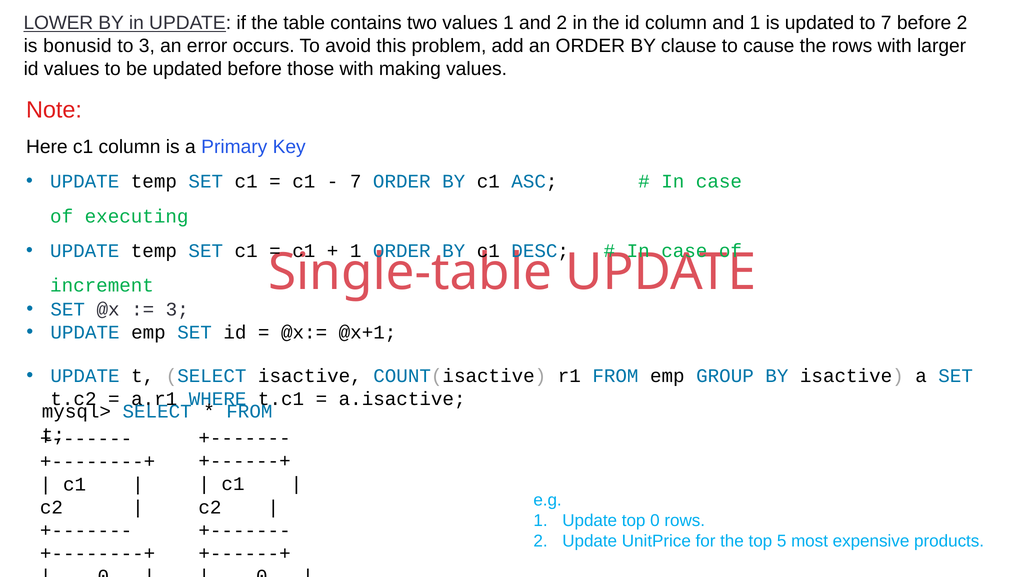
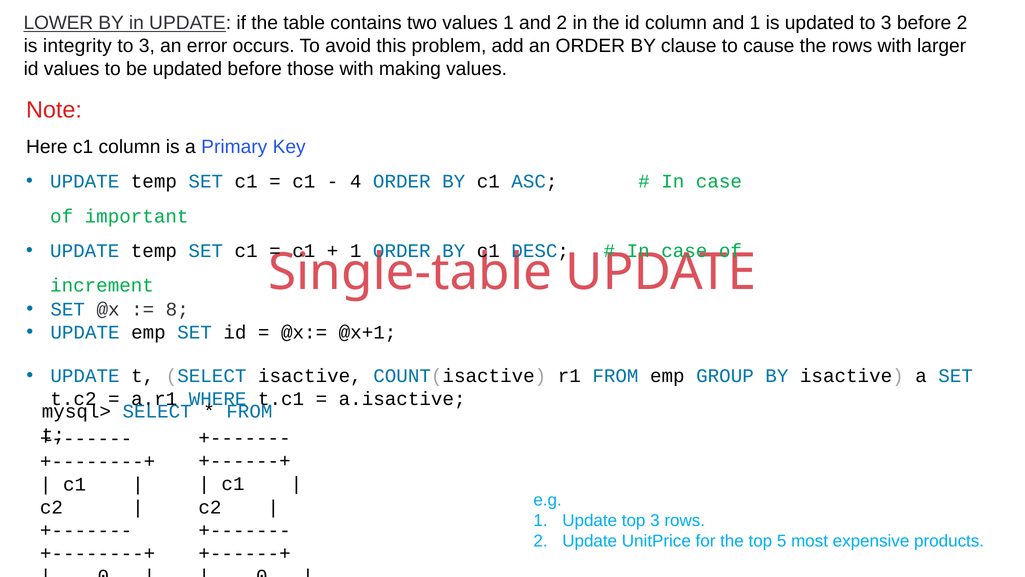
updated to 7: 7 -> 3 (886, 23)
bonusid: bonusid -> integrity (77, 46)
7: 7 -> 4 (356, 181)
executing: executing -> important (137, 216)
3: 3 -> 8 (177, 309)
top 0: 0 -> 3 (655, 520)
